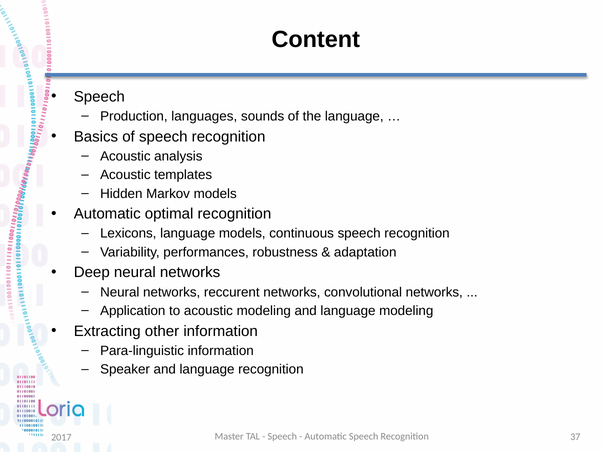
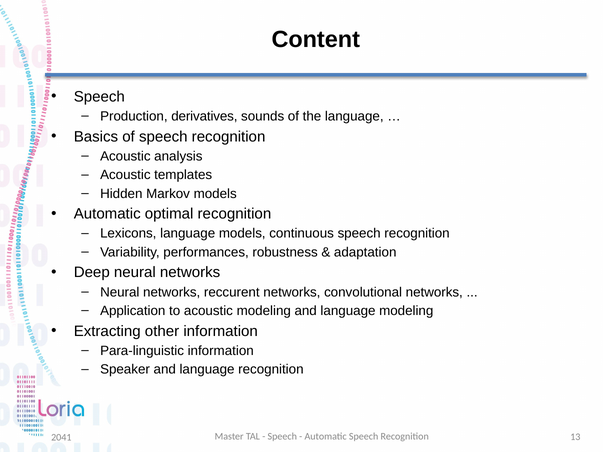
languages: languages -> derivatives (204, 116)
37: 37 -> 13 (575, 437)
2017: 2017 -> 2041 (61, 437)
